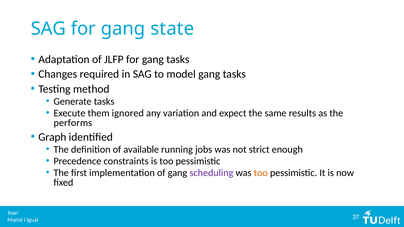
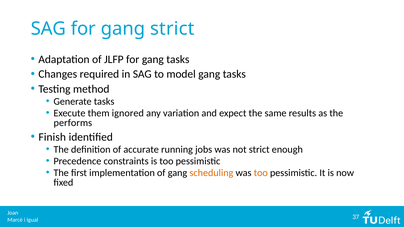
gang state: state -> strict (172, 29)
Graph: Graph -> Finish (52, 137)
available: available -> accurate (141, 150)
scheduling colour: purple -> orange (211, 173)
